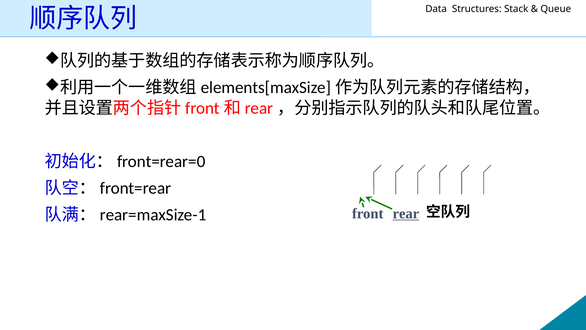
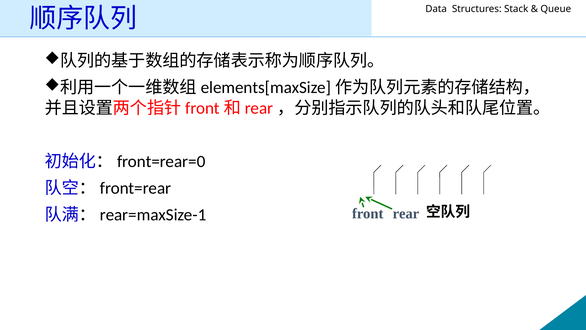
rear underline: present -> none (406, 213)
